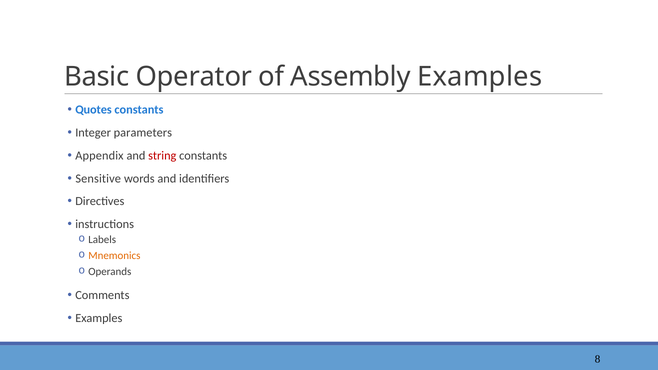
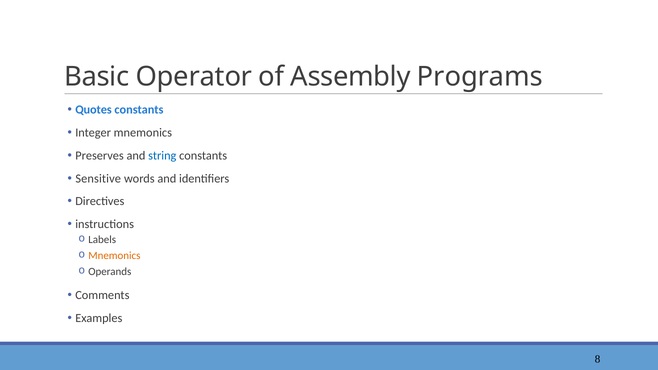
Assembly Examples: Examples -> Programs (480, 77)
Integer parameters: parameters -> mnemonics (143, 133)
Appendix: Appendix -> Preserves (100, 156)
string colour: red -> blue (162, 156)
